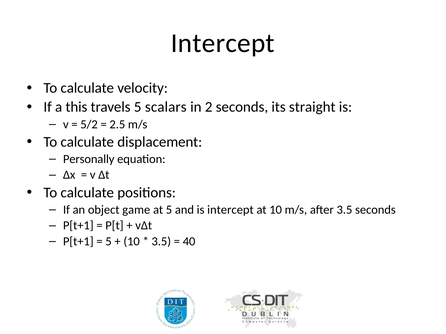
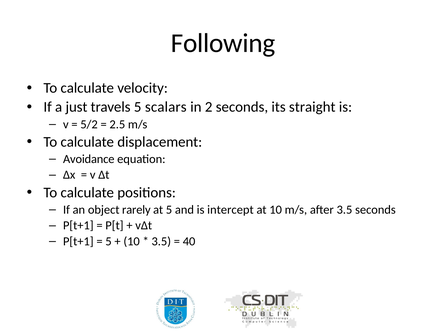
Intercept: Intercept -> Following (223, 43)
this: this -> just (76, 107)
Personally: Personally -> Avoidance (89, 159)
game: game -> rarely (136, 210)
